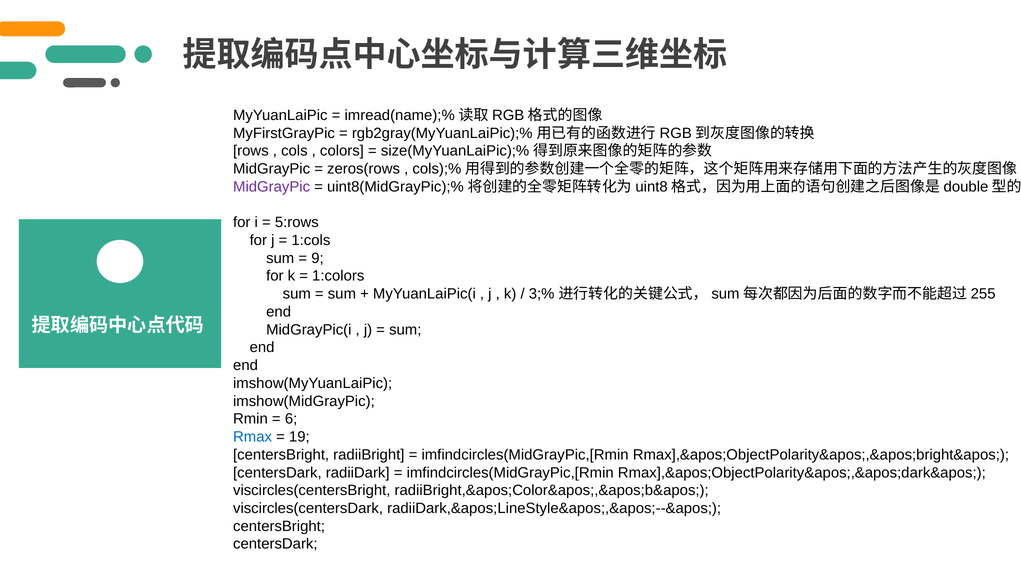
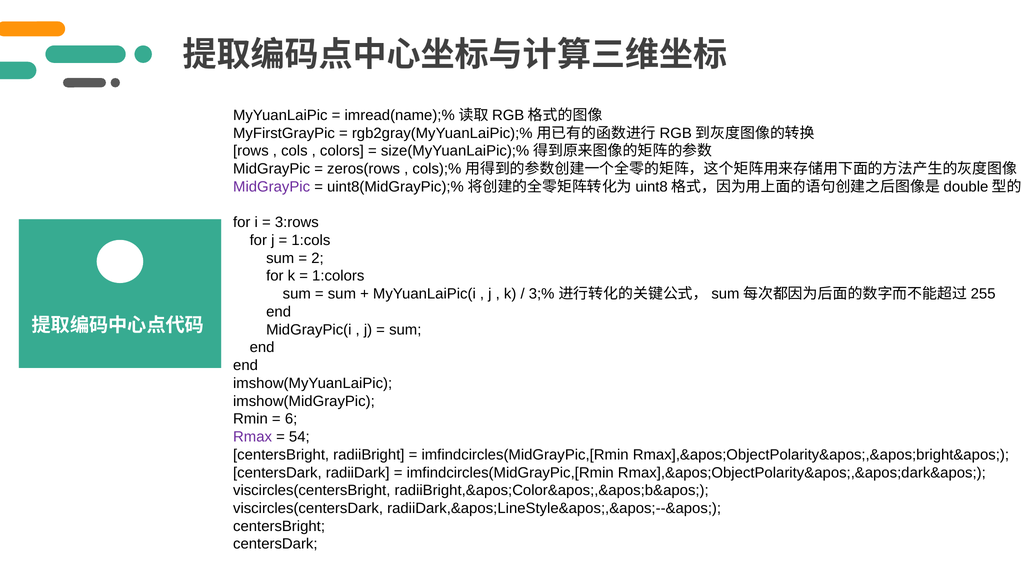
5:rows: 5:rows -> 3:rows (297, 223)
9: 9 -> 2 (318, 258)
Rmax colour: blue -> purple (253, 437)
19: 19 -> 54 (299, 437)
